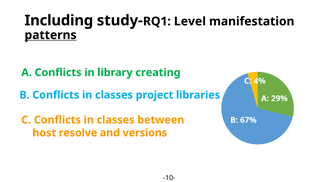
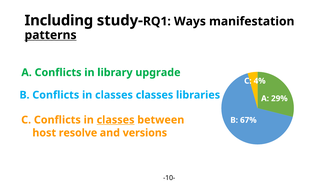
Level: Level -> Ways (190, 21)
creating: creating -> upgrade (158, 72)
classes project: project -> classes (154, 95)
classes underline: none -> present (116, 120)
